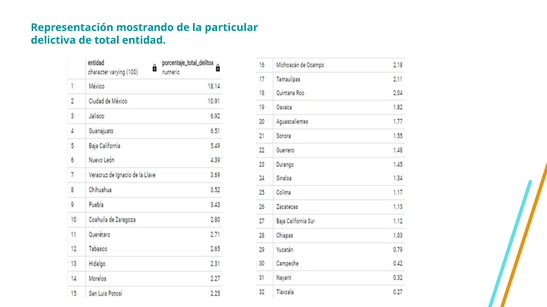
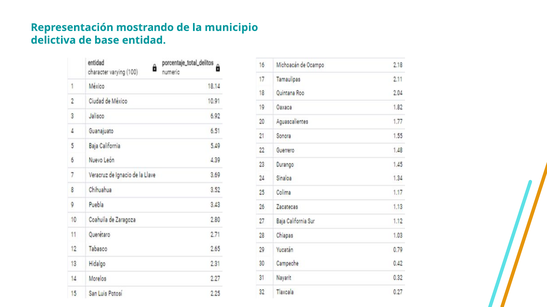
particular: particular -> municipio (231, 28)
total: total -> base (107, 40)
